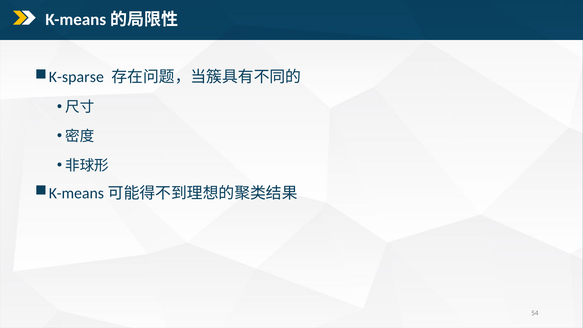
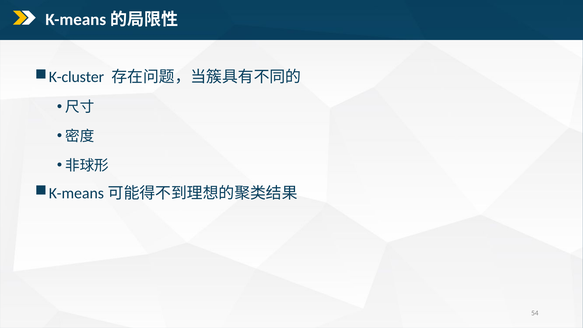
K-sparse: K-sparse -> K-cluster (76, 77)
